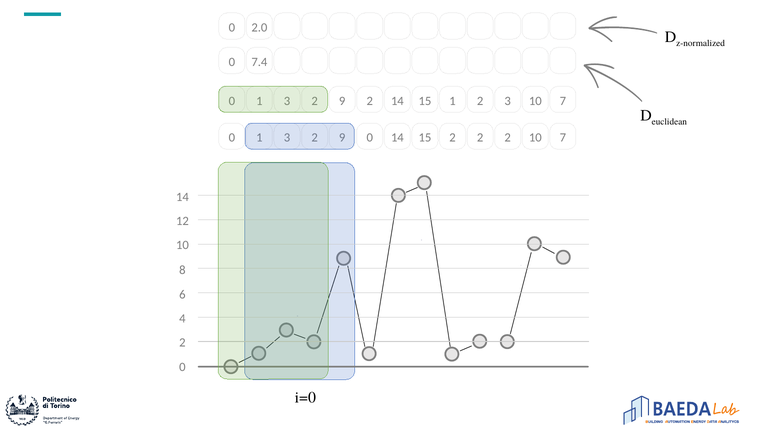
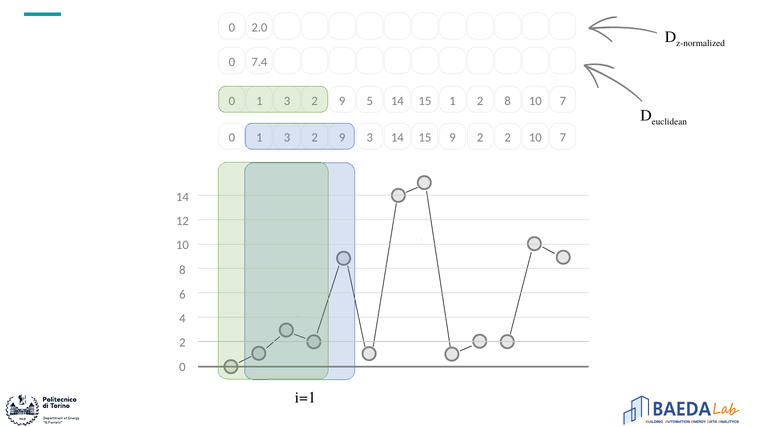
9 2: 2 -> 5 (370, 101)
2 3: 3 -> 8 (508, 101)
0: 0 -> 3 (370, 138)
14 2: 2 -> 9 (453, 138)
i=0: i=0 -> i=1 (305, 398)
